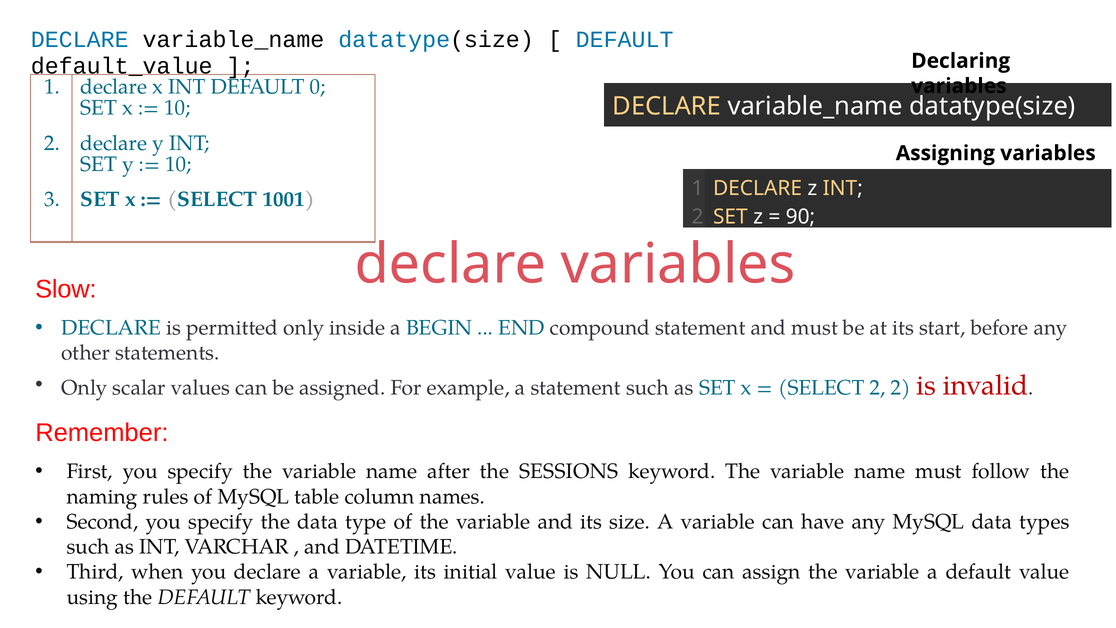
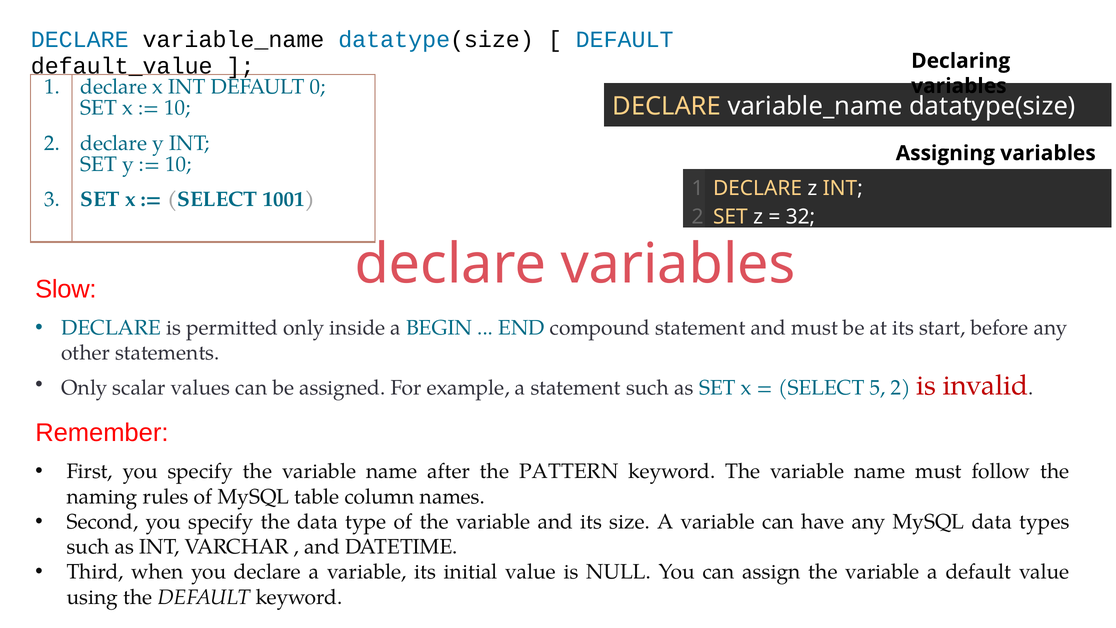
90: 90 -> 32 (800, 217)
SELECT 2: 2 -> 5 (878, 388)
SESSIONS: SESSIONS -> PATTERN (569, 471)
